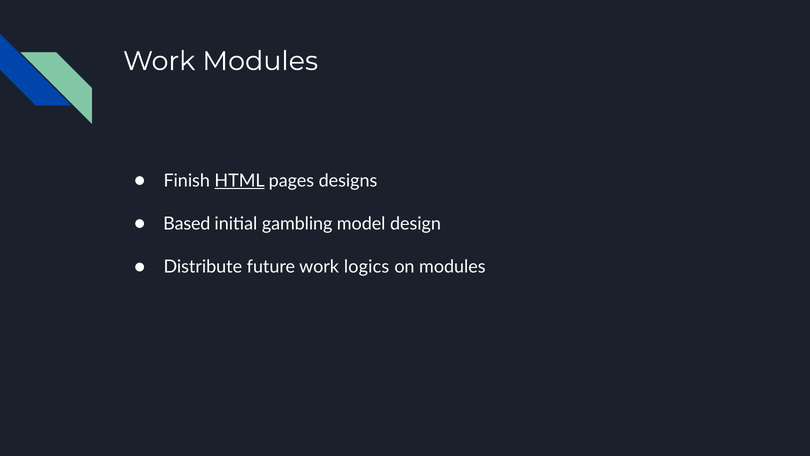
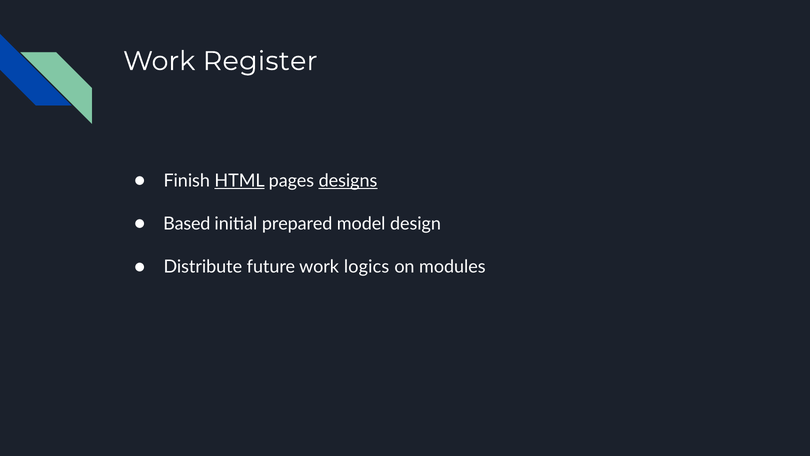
Work Modules: Modules -> Register (260, 61)
designs underline: none -> present (348, 181)
gambling: gambling -> prepared (297, 224)
